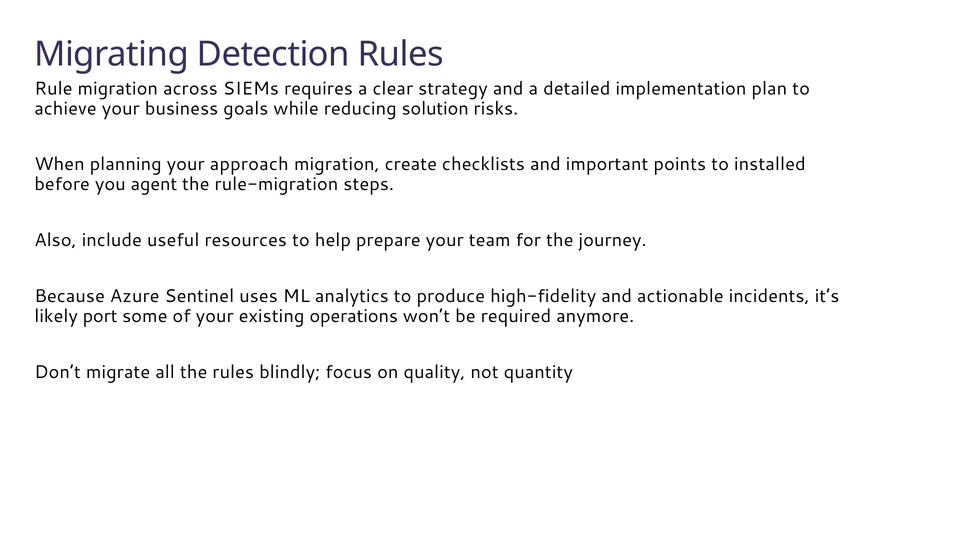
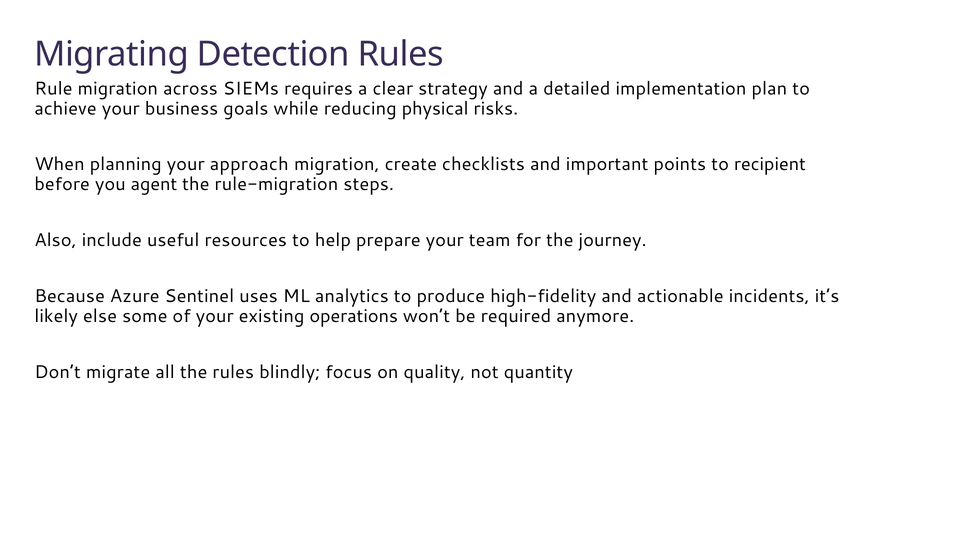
solution: solution -> physical (435, 108)
installed: installed -> recipient (770, 164)
port: port -> else (100, 316)
